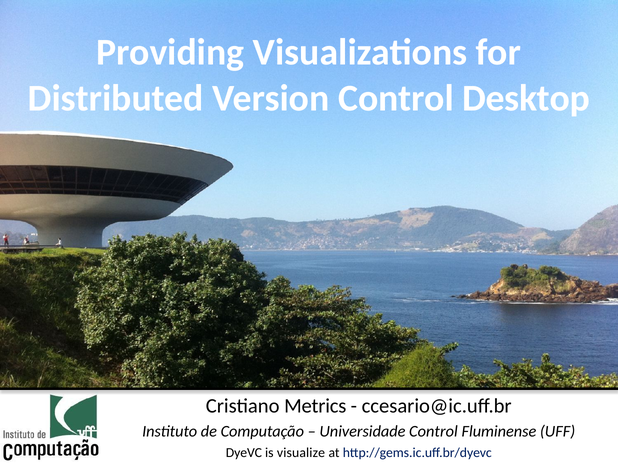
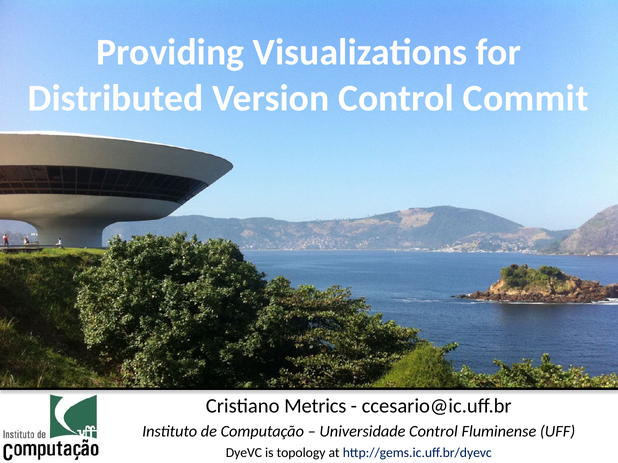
Desktop: Desktop -> Commit (526, 98)
visualize: visualize -> topology (301, 453)
